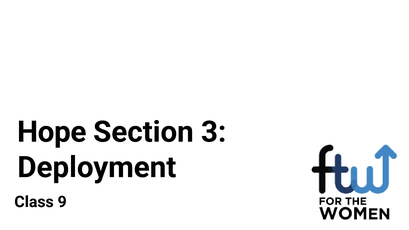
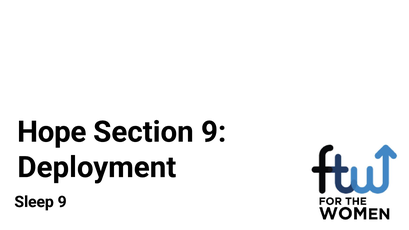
Section 3: 3 -> 9 (214, 132)
Class: Class -> Sleep (34, 202)
